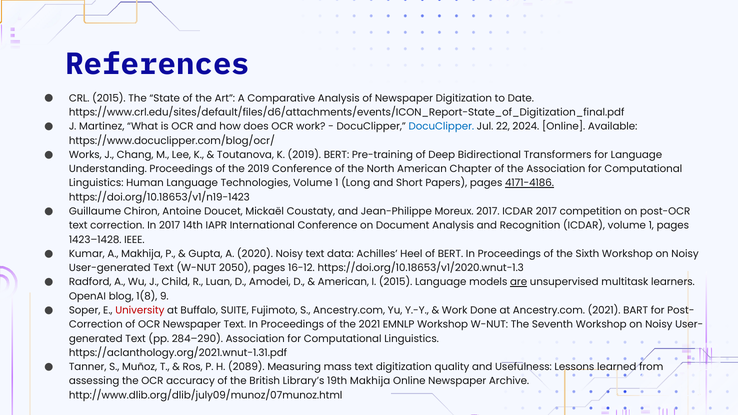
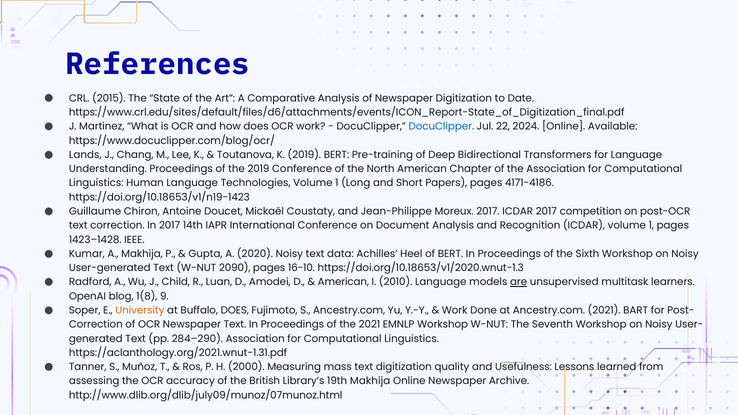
Works: Works -> Lands (85, 155)
4171-4186 underline: present -> none (529, 183)
2050: 2050 -> 2090 (235, 268)
16-12: 16-12 -> 16-10 (301, 268)
I 2015: 2015 -> 2010 (396, 282)
University colour: red -> orange (140, 310)
Buffalo SUITE: SUITE -> DOES (235, 310)
2089: 2089 -> 2000 (246, 367)
